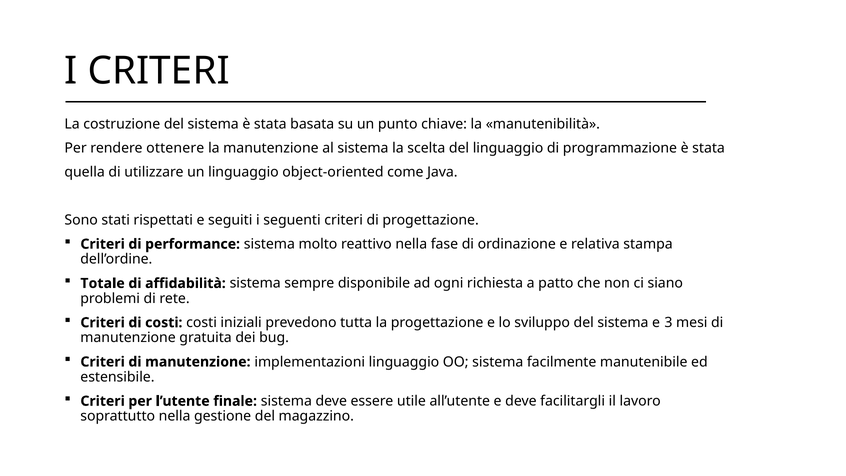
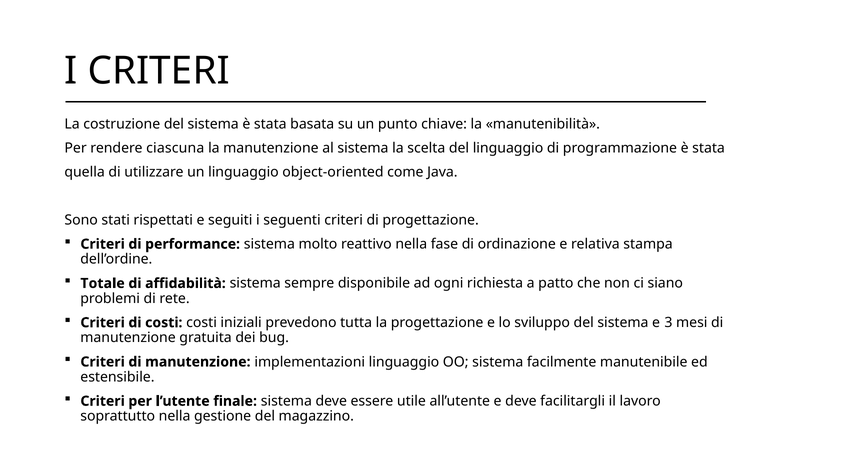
ottenere: ottenere -> ciascuna (175, 148)
